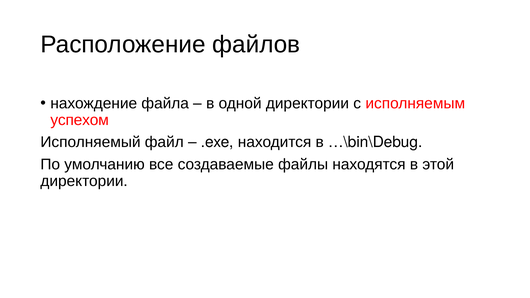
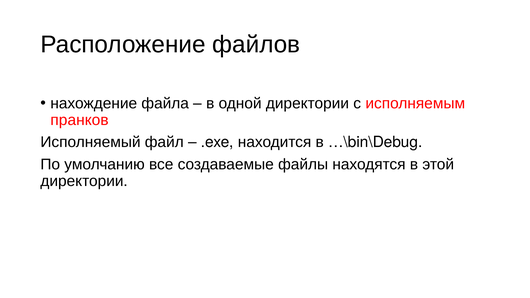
успехом: успехом -> пранков (79, 120)
